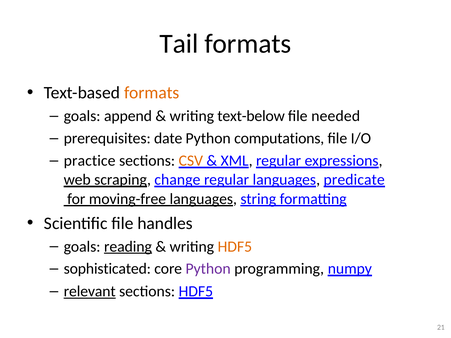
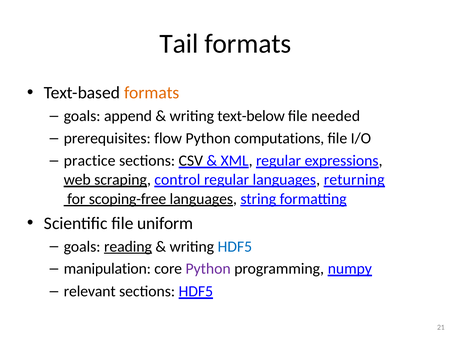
date: date -> flow (168, 139)
CSV colour: orange -> black (191, 161)
change: change -> control (177, 180)
predicate: predicate -> returning (354, 180)
moving-free: moving-free -> scoping-free (128, 199)
handles: handles -> uniform (165, 223)
HDF5 colour: orange -> blue (235, 247)
sophisticated: sophisticated -> manipulation (107, 269)
relevant underline: present -> none (90, 292)
